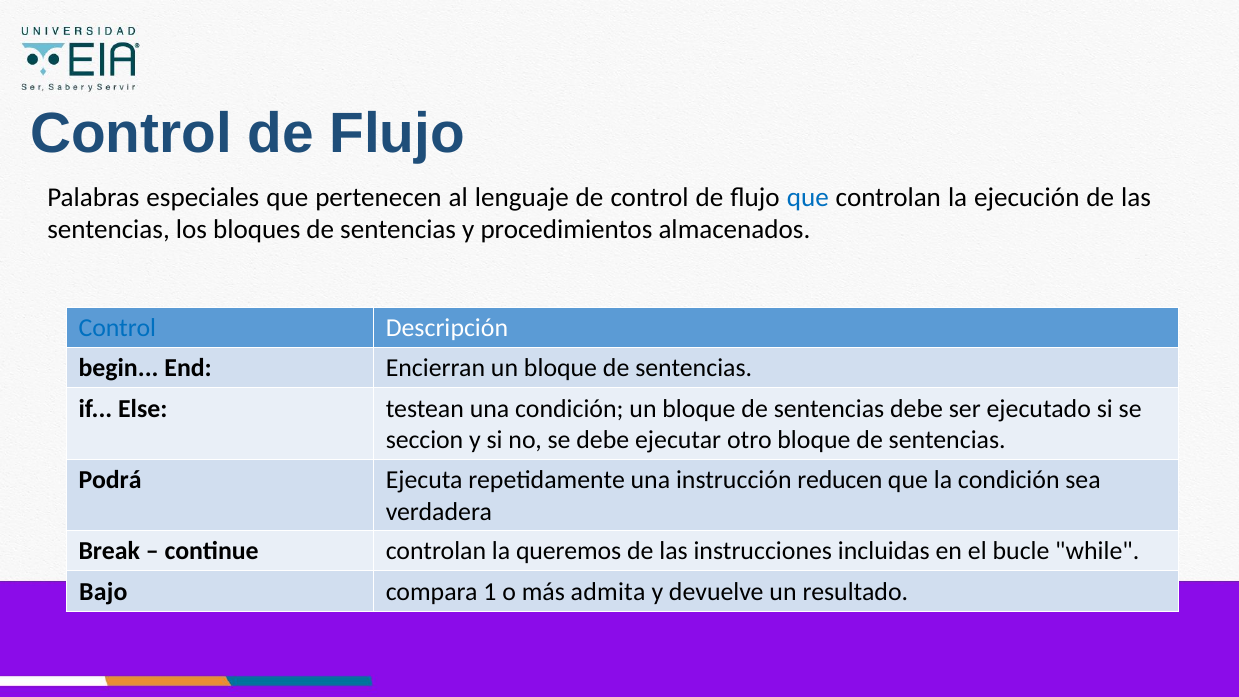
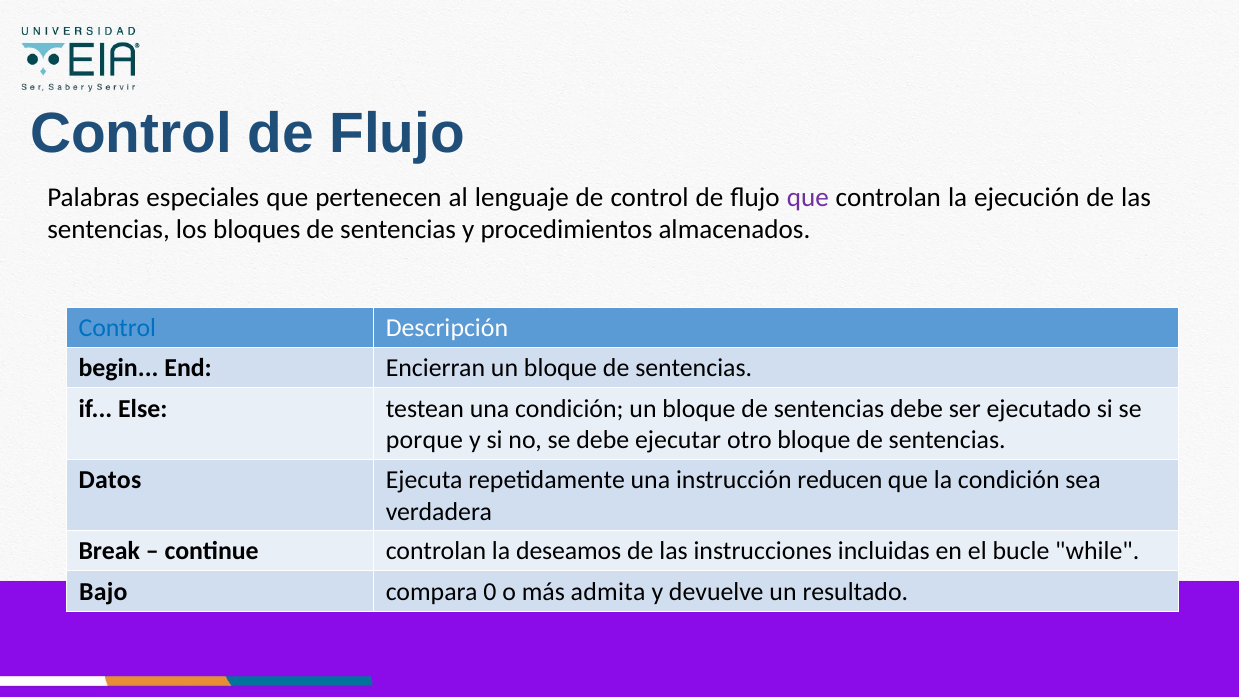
que colour: blue -> purple (808, 197)
seccion: seccion -> porque (424, 440)
Podrá: Podrá -> Datos (110, 480)
queremos: queremos -> deseamos (569, 551)
1: 1 -> 0 (490, 592)
